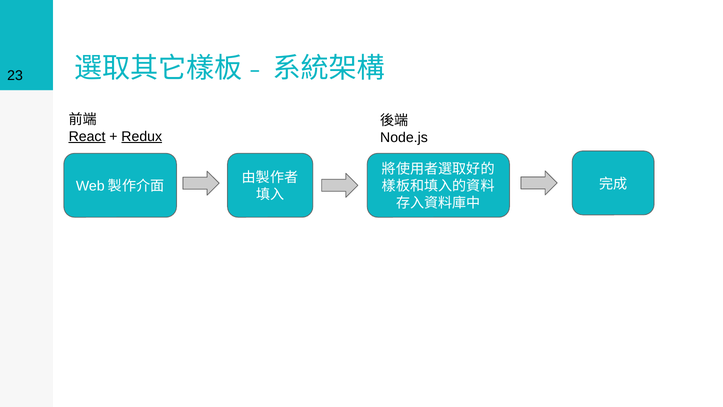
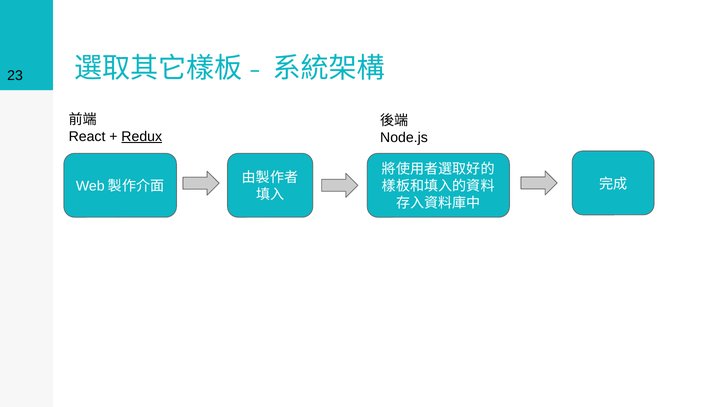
React underline: present -> none (87, 136)
